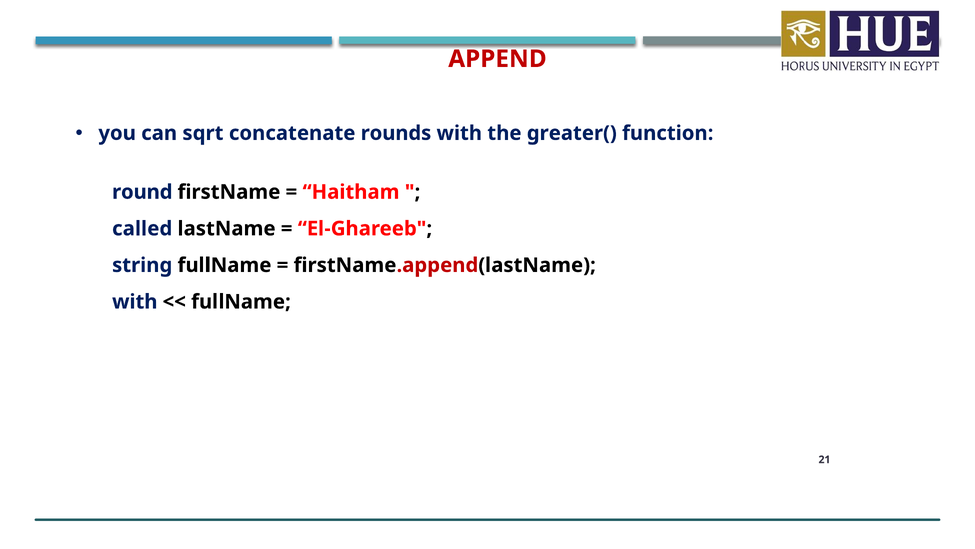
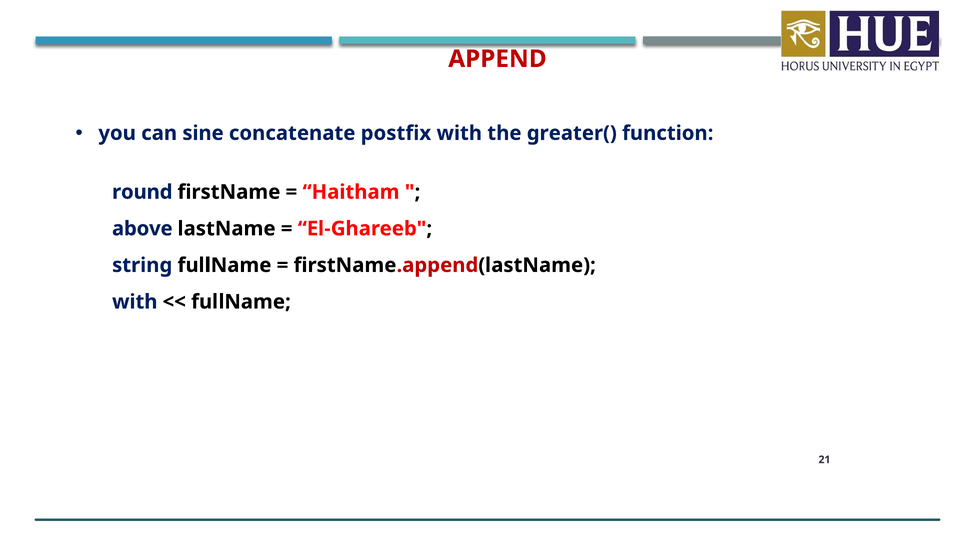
sqrt: sqrt -> sine (203, 133)
rounds: rounds -> postfix (396, 133)
called: called -> above (142, 228)
